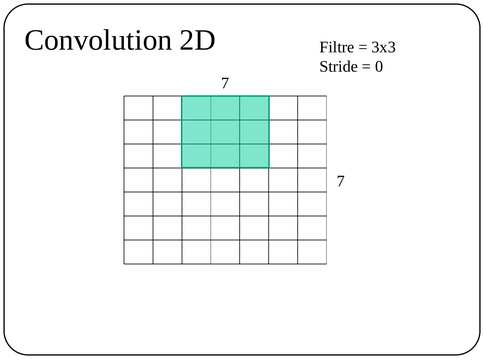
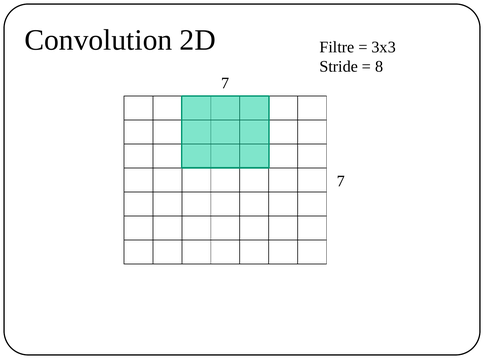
0: 0 -> 8 (379, 67)
